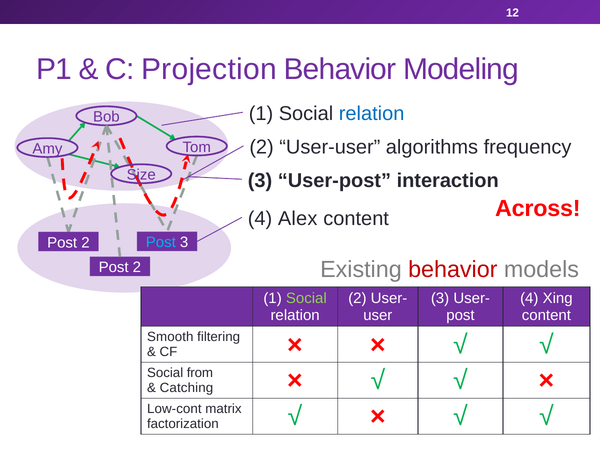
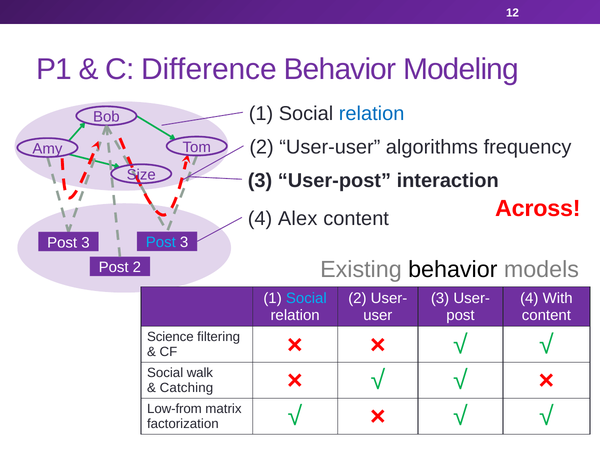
Projection: Projection -> Difference (209, 70)
2: 2 -> 3 (85, 243)
behavior colour: red -> black (453, 270)
Social colour: light green -> light blue (306, 298)
Xing: Xing -> With (558, 298)
Smooth: Smooth -> Science (170, 337)
from: from -> walk (200, 373)
Low-cont: Low-cont -> Low-from (174, 409)
